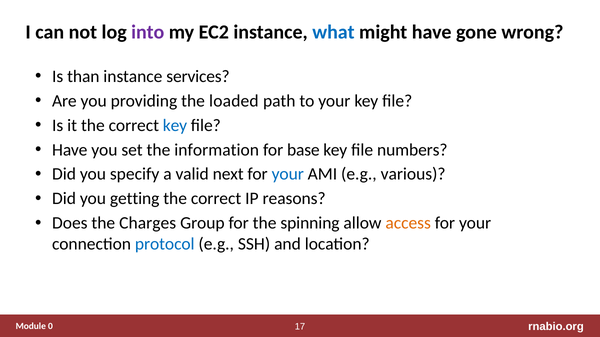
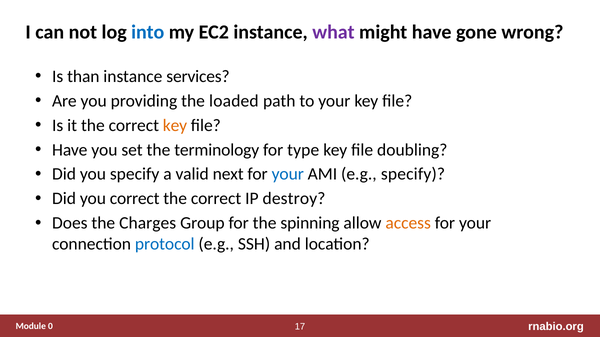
into colour: purple -> blue (148, 32)
what colour: blue -> purple (333, 32)
key colour: blue -> orange (175, 125)
information: information -> terminology (217, 150)
base: base -> type (303, 150)
numbers: numbers -> doubling (412, 150)
e.g various: various -> specify (413, 174)
you getting: getting -> correct (135, 199)
reasons: reasons -> destroy (294, 199)
